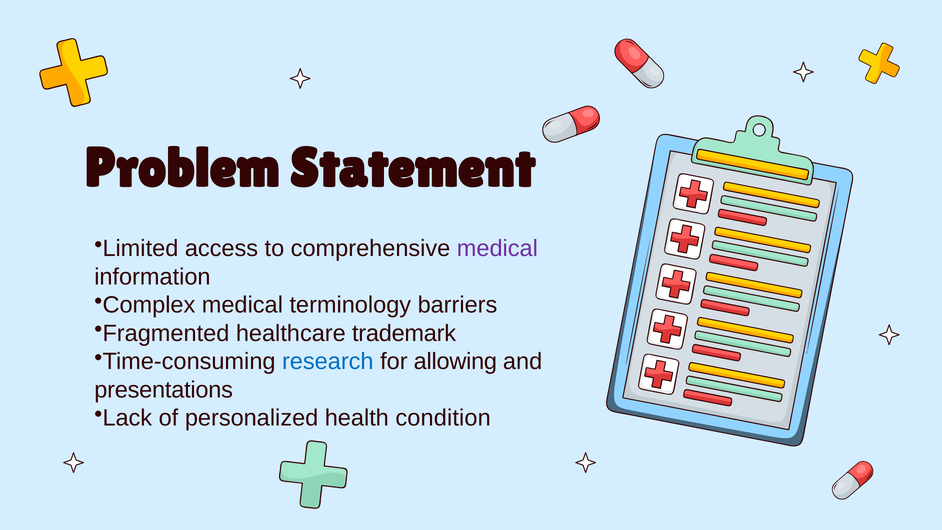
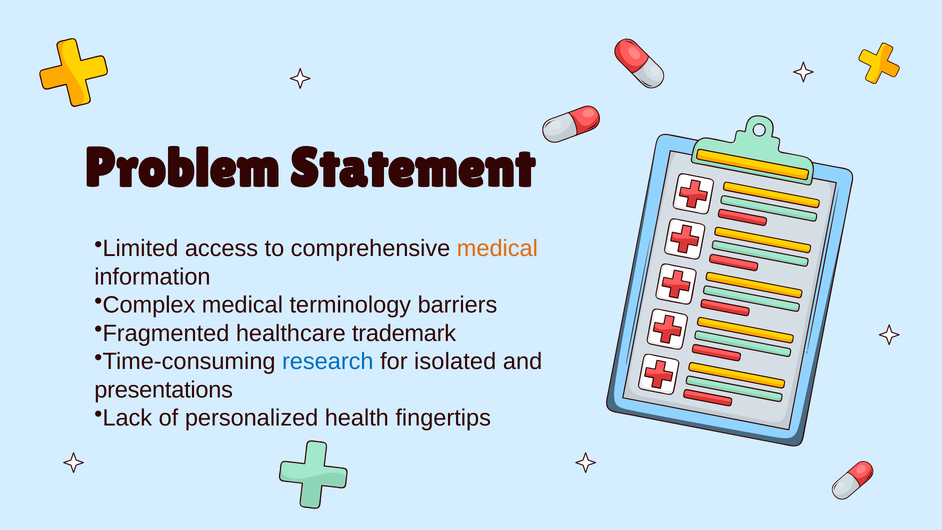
medical colour: purple -> orange (497, 249)
allowing: allowing -> isolated (455, 362)
condition: condition -> fingertips (443, 418)
